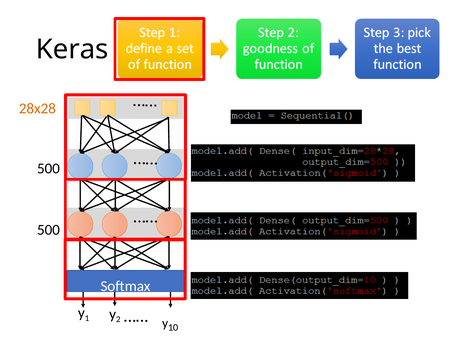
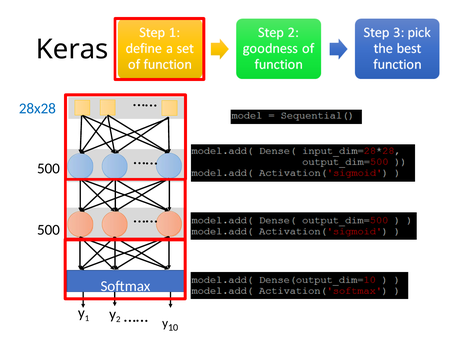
28x28 colour: orange -> blue (37, 109)
